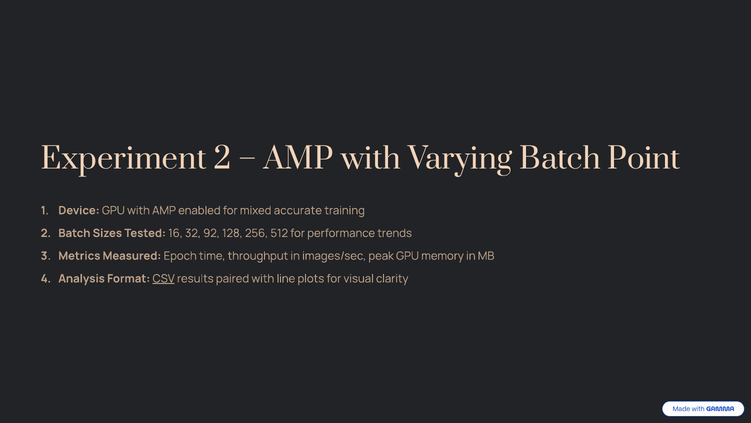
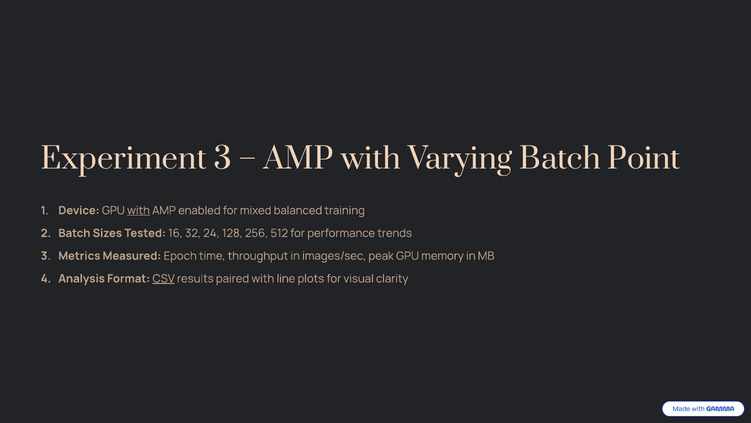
Experiment 2: 2 -> 3 (223, 159)
with underline: none -> present (139, 210)
accurate: accurate -> balanced (298, 210)
92: 92 -> 24 (211, 233)
